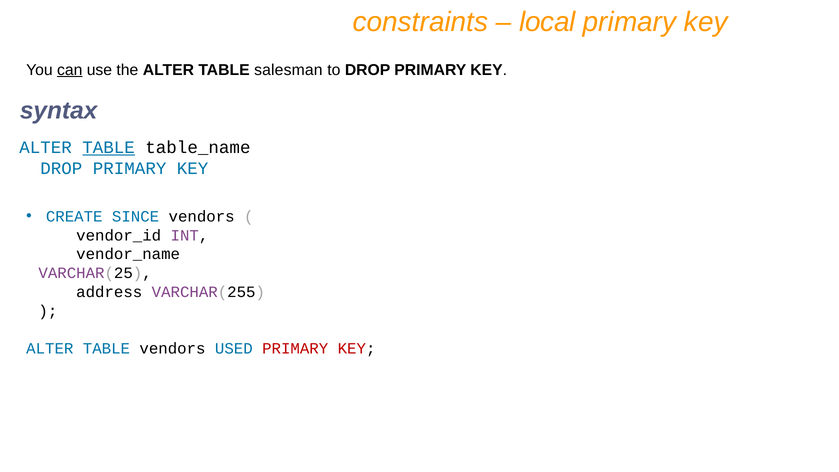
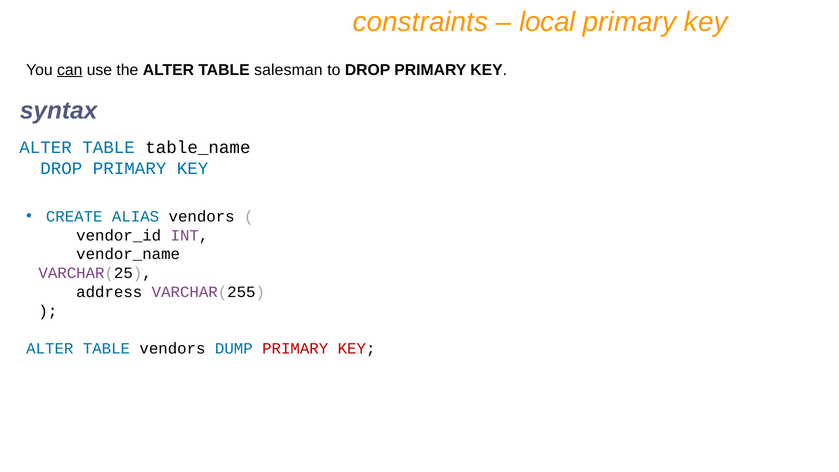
TABLE underline: present -> none (109, 148)
SINCE: SINCE -> ALIAS (136, 216)
USED: USED -> DUMP (234, 349)
